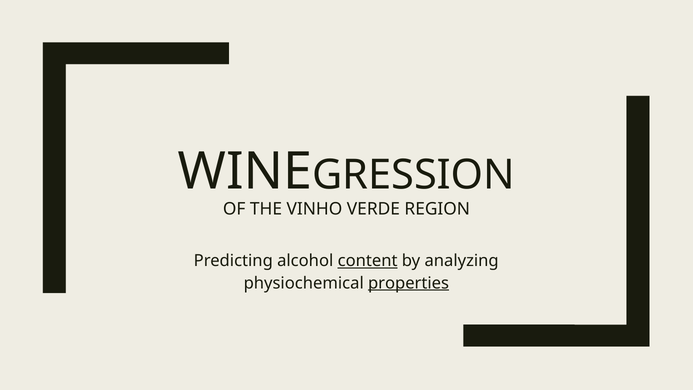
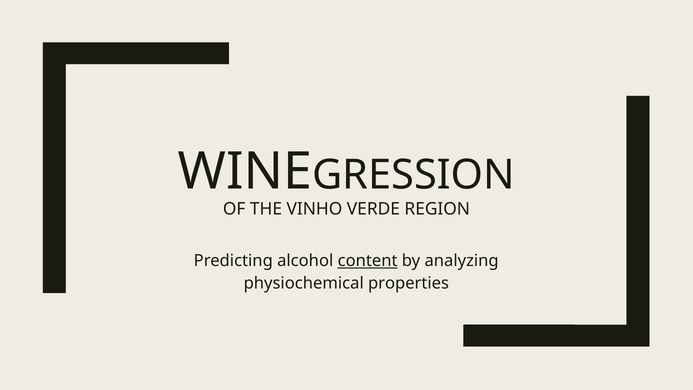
properties underline: present -> none (409, 283)
